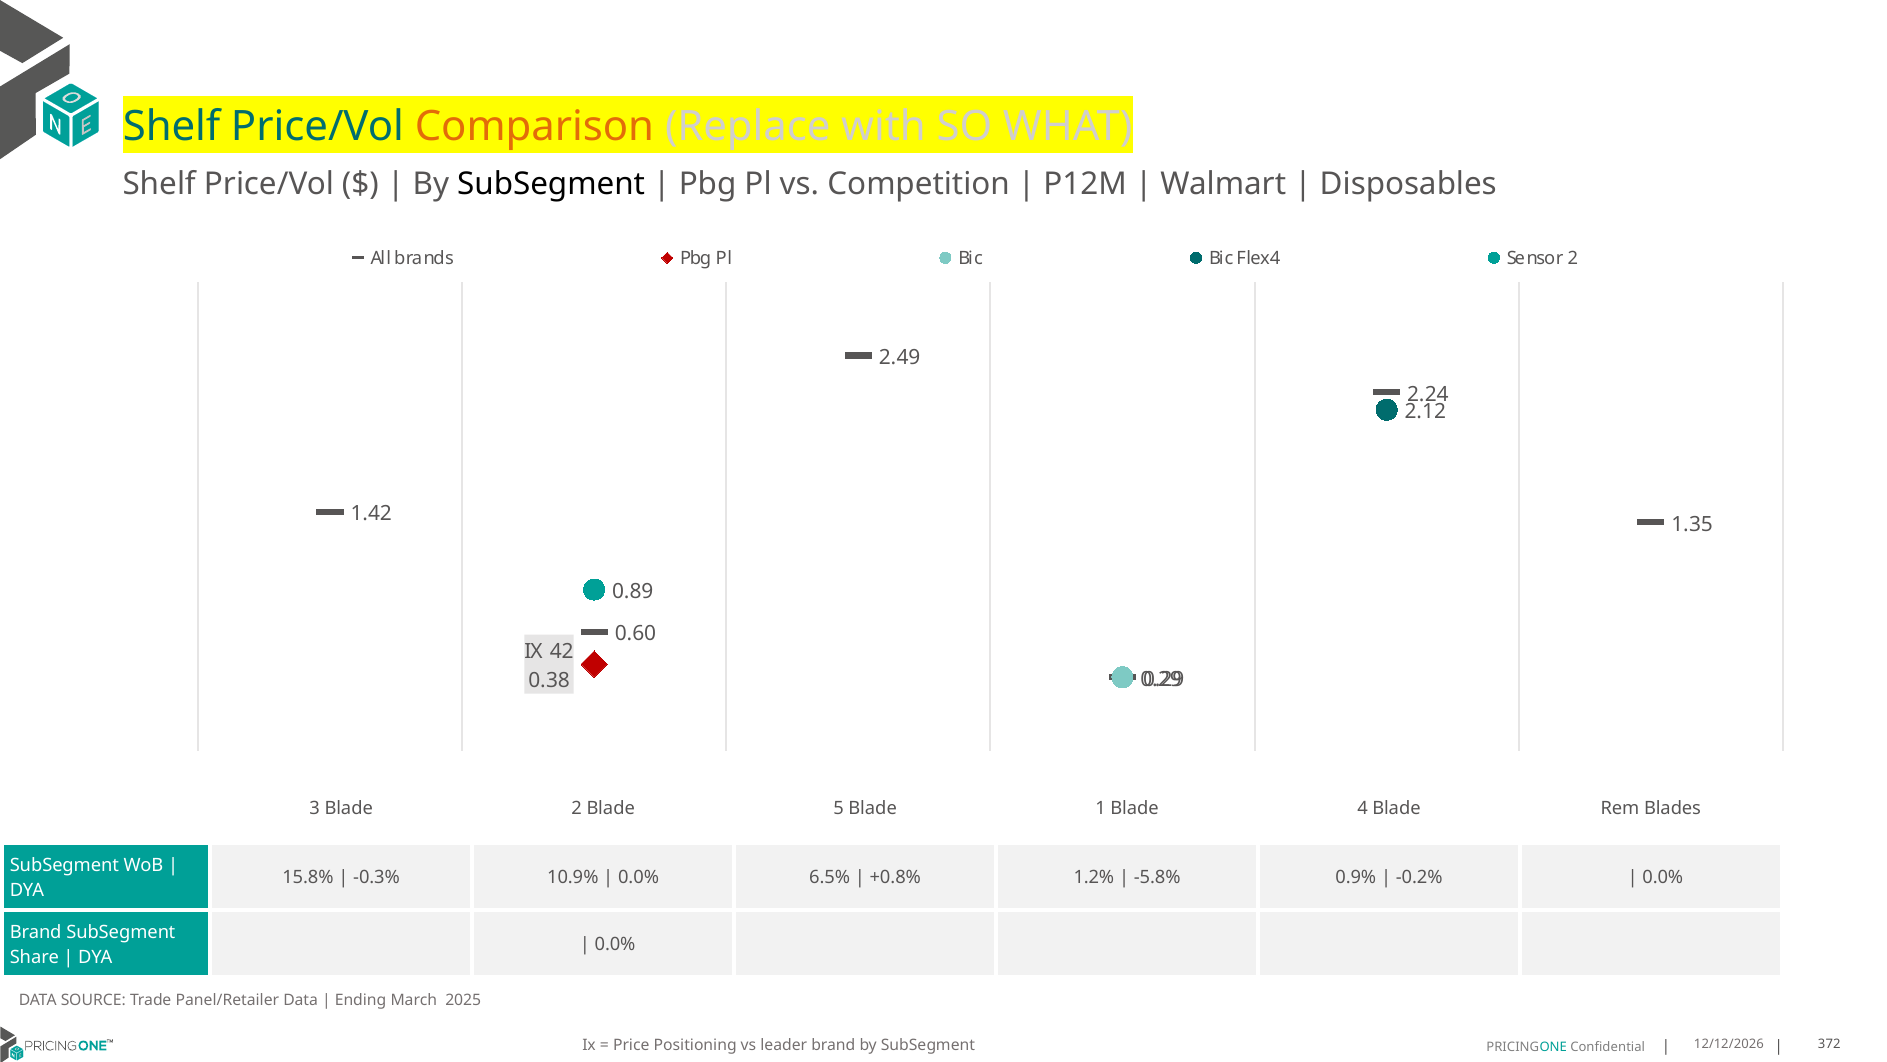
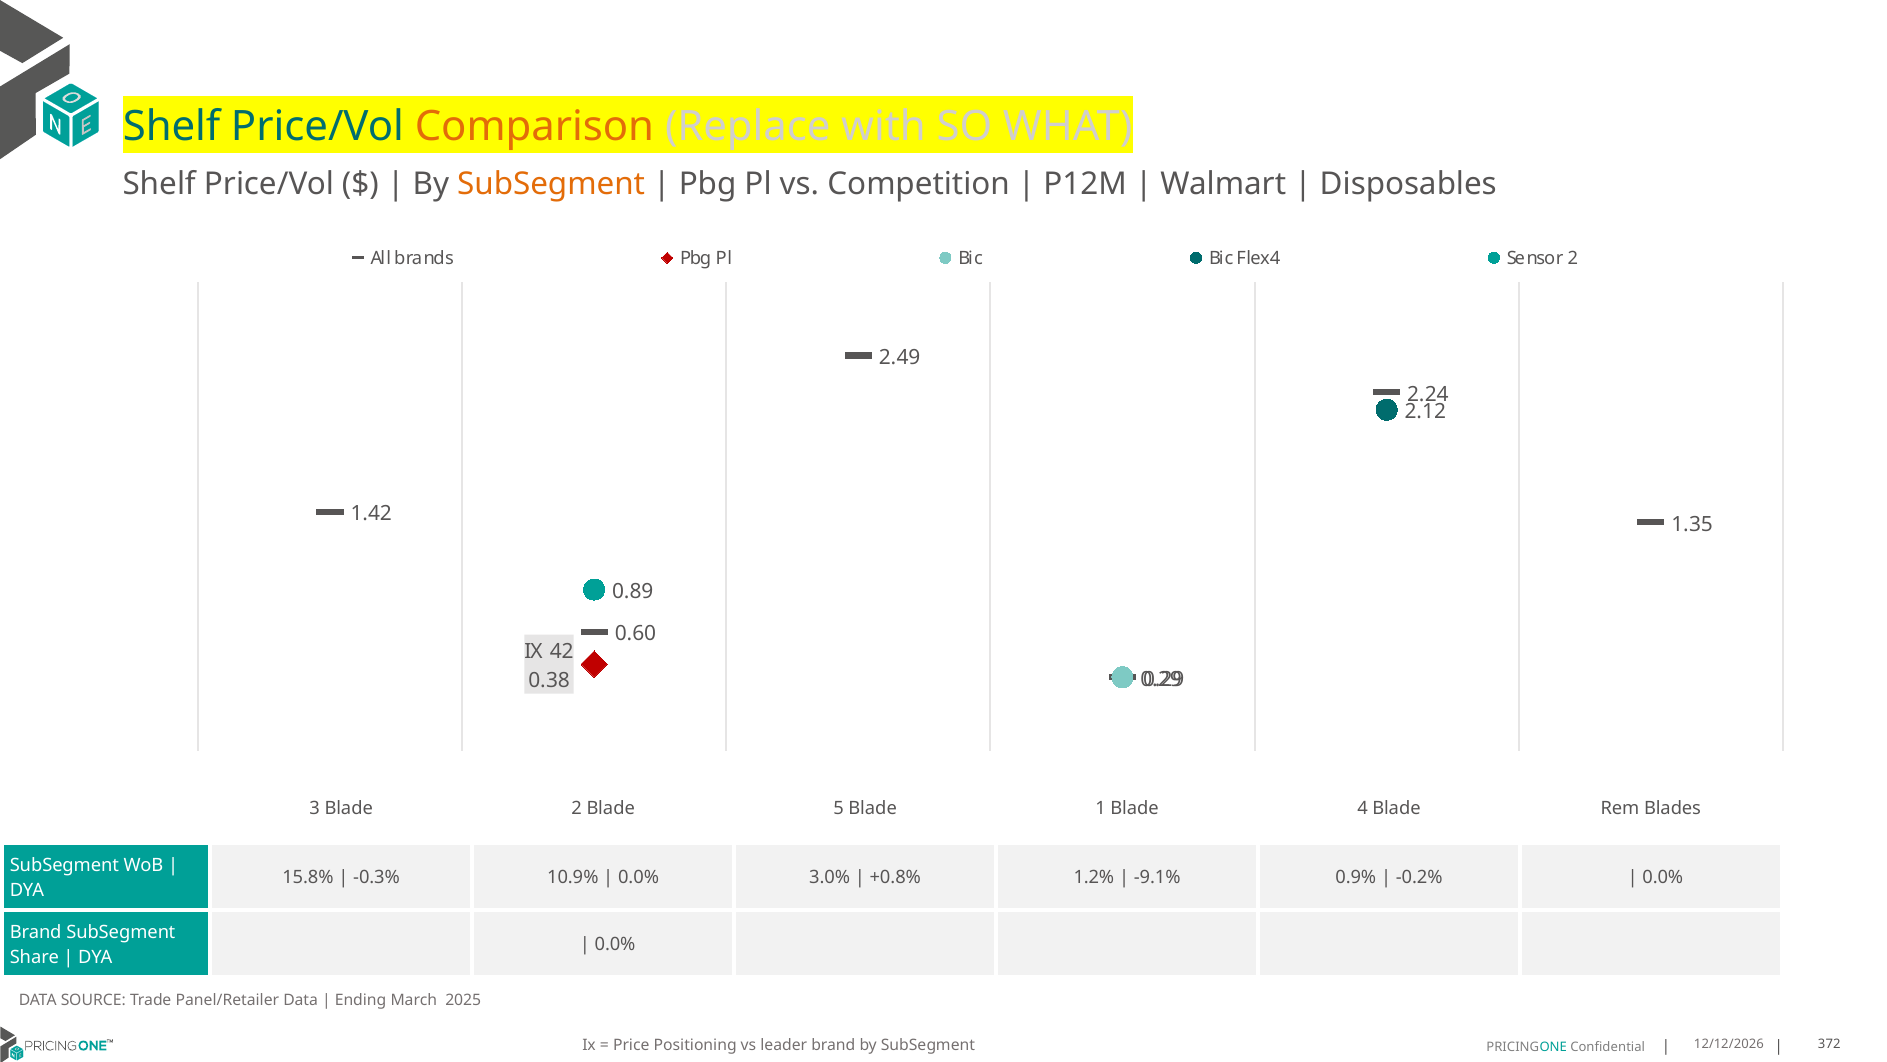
SubSegment colour: black -> orange (551, 184)
6.5%: 6.5% -> 3.0% (830, 877)
-5.8%: -5.8% -> -9.1% (1157, 877)
